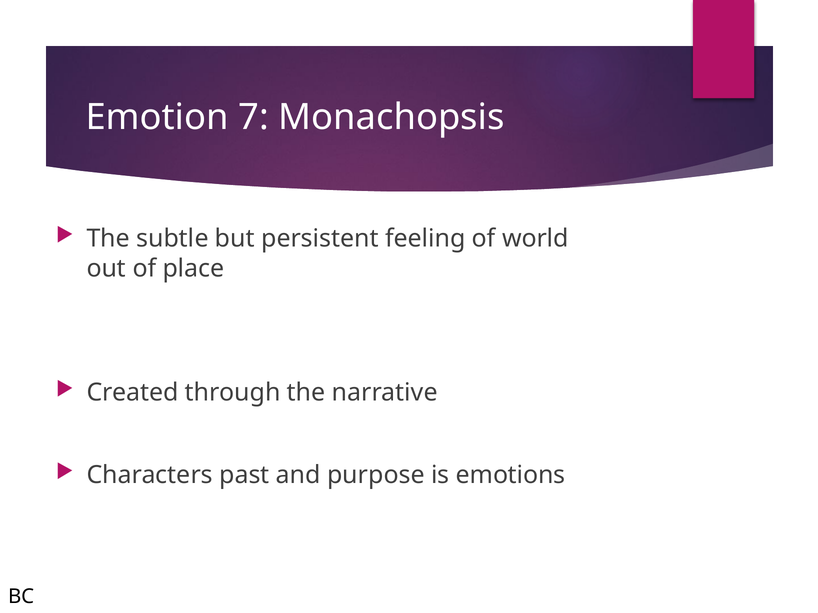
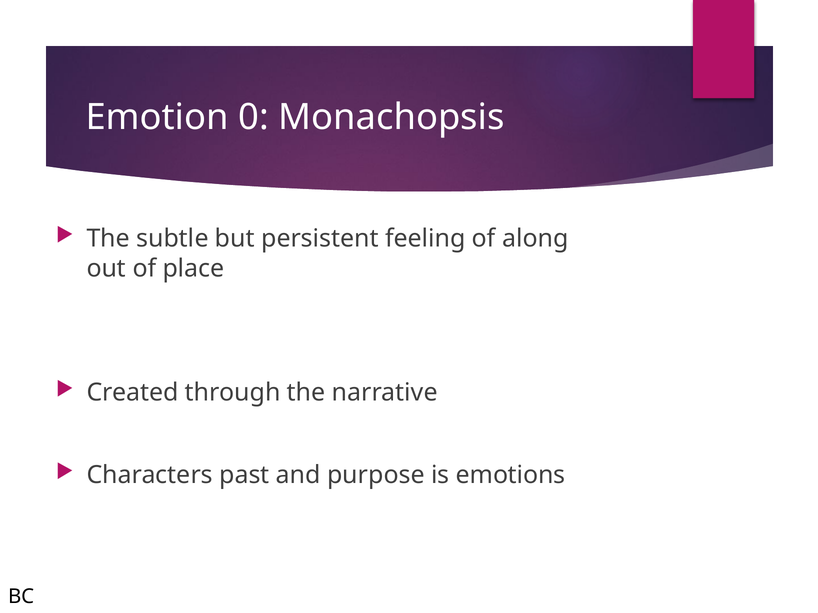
7: 7 -> 0 (253, 117)
world: world -> along (535, 239)
